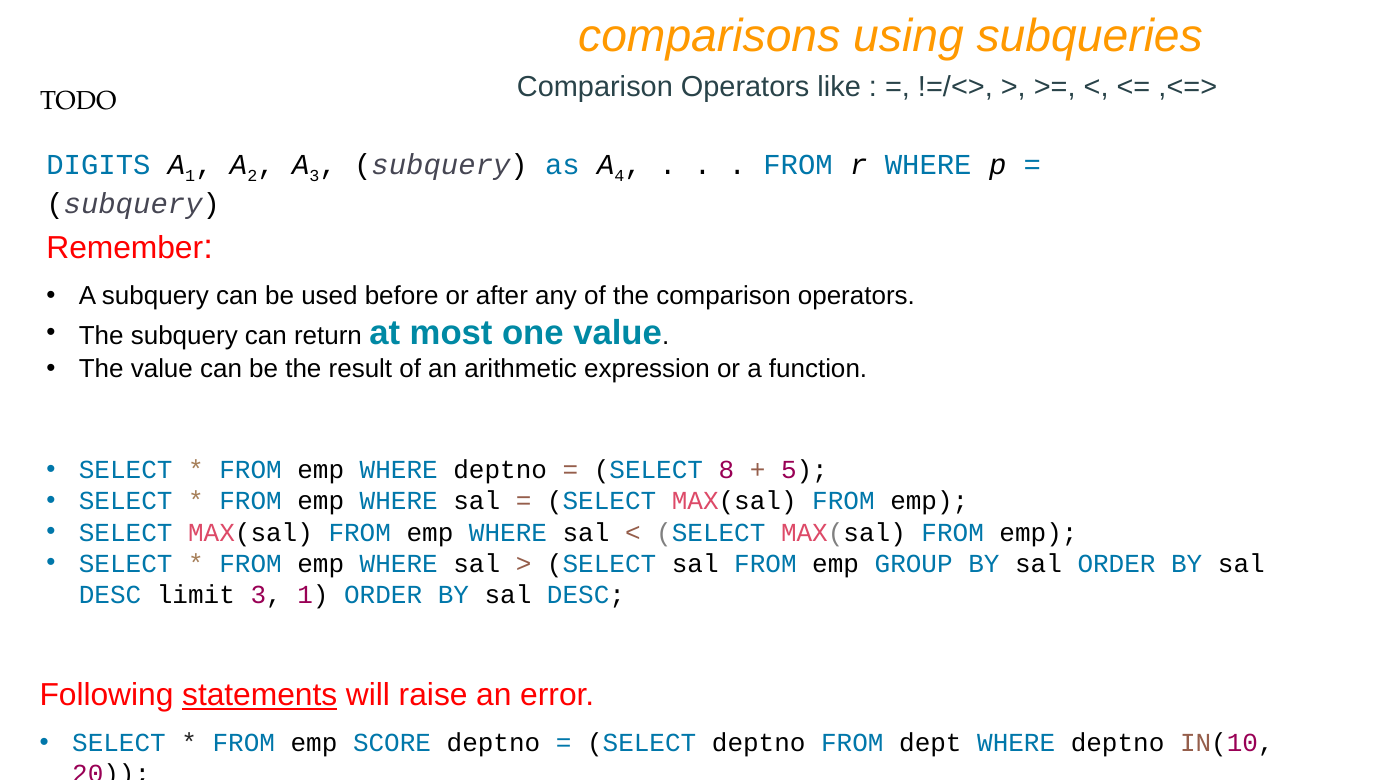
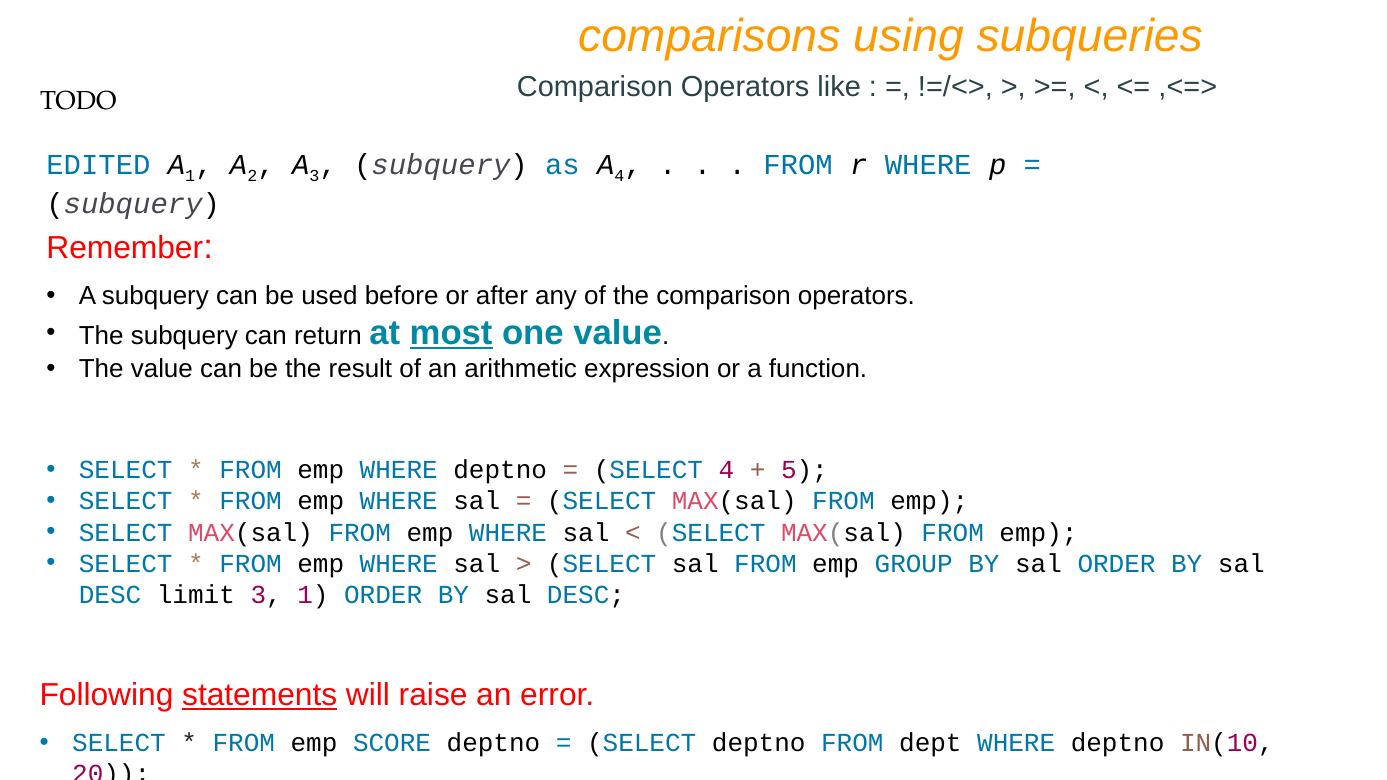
DIGITS: DIGITS -> EDITED (98, 165)
most underline: none -> present (451, 334)
SELECT 8: 8 -> 4 (726, 470)
